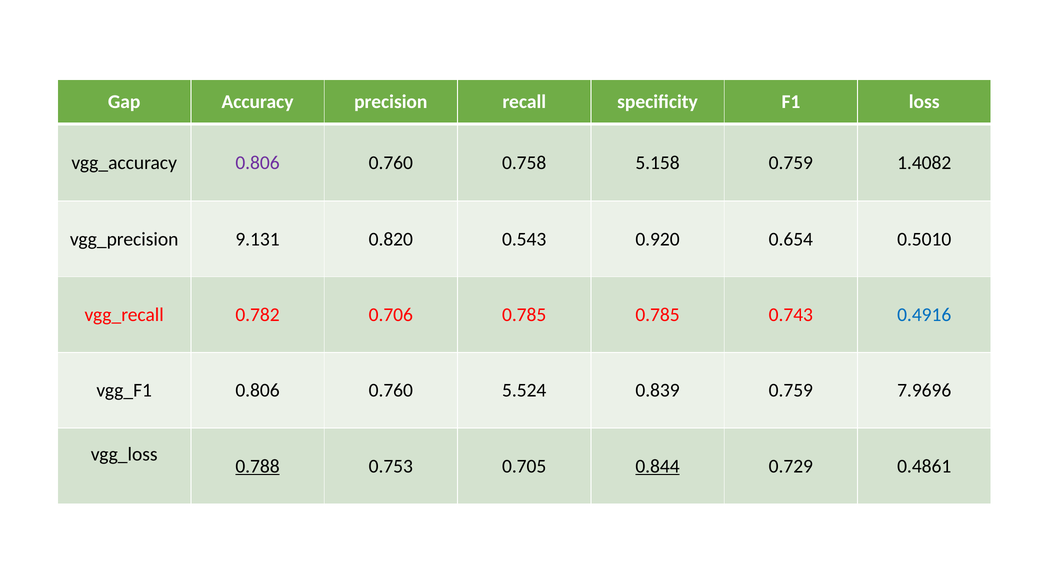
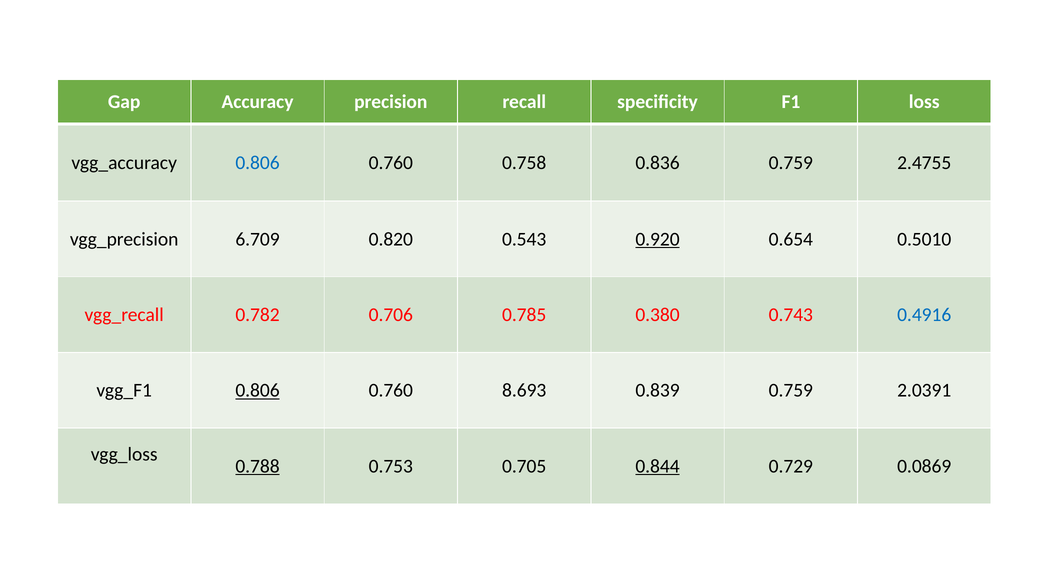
0.806 colour: purple -> blue (258, 163)
5.158: 5.158 -> 0.836 (658, 163)
1.4082: 1.4082 -> 2.4755 (924, 163)
9.131: 9.131 -> 6.709 (258, 239)
0.920 underline: none -> present (658, 239)
0.785 0.785: 0.785 -> 0.380 (658, 315)
0.806 underline: none -> present (258, 390)
5.524: 5.524 -> 8.693 (524, 390)
7.9696: 7.9696 -> 2.0391 (924, 390)
0.4861: 0.4861 -> 0.0869 (924, 466)
